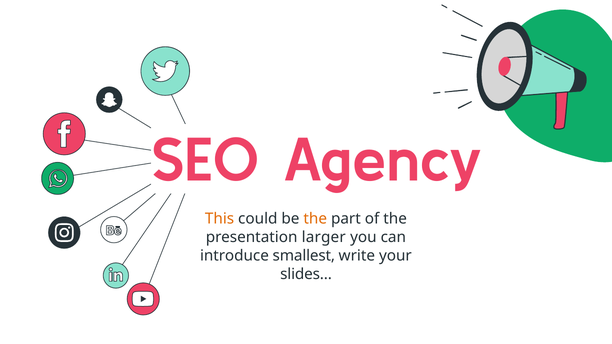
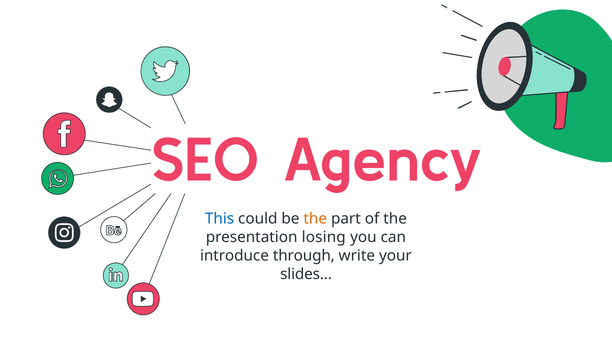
This colour: orange -> blue (220, 219)
larger: larger -> losing (324, 237)
smallest: smallest -> through (304, 256)
